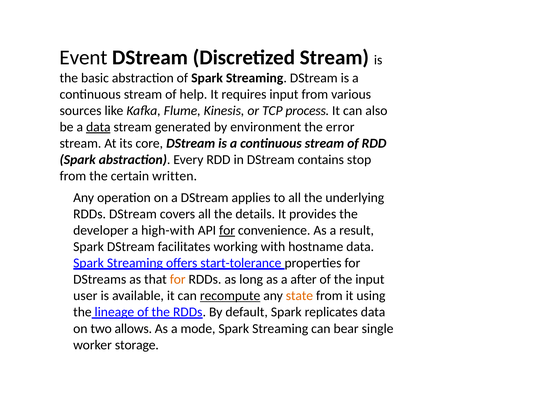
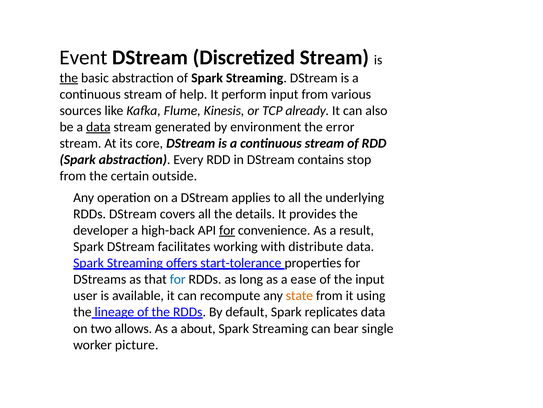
the underline: none -> present (69, 78)
requires: requires -> perform (244, 94)
process: process -> already (307, 110)
written: written -> outside (175, 176)
high-with: high-with -> high-back (168, 230)
hostname: hostname -> distribute (316, 246)
for colour: orange -> blue (178, 279)
after: after -> ease (303, 279)
recompute underline: present -> none (230, 295)
mode: mode -> about (198, 328)
storage: storage -> picture (137, 344)
